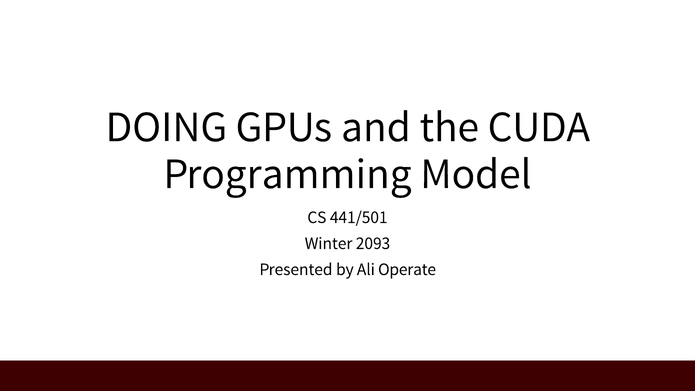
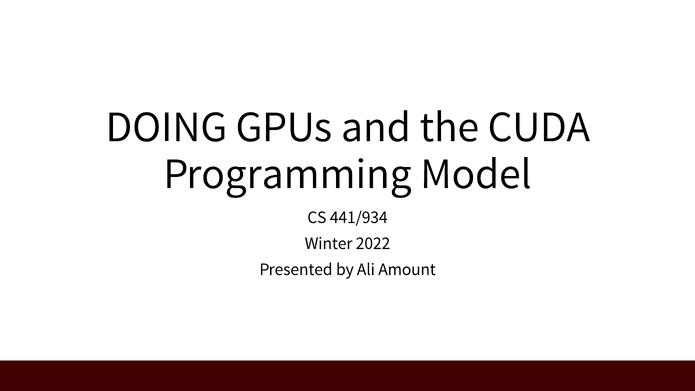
441/501: 441/501 -> 441/934 (359, 217)
2093: 2093 -> 2022 (373, 243)
Operate: Operate -> Amount (407, 269)
